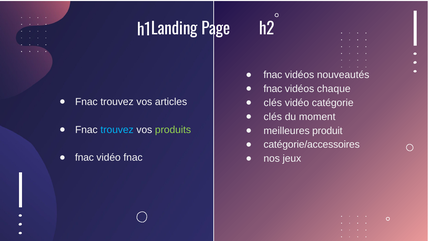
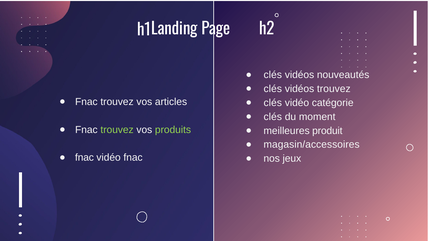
fnac: fnac -> clés (273, 75)
fnac: fnac -> clés (273, 89)
vidéos chaque: chaque -> trouvez (334, 89)
trouvez colour: light blue -> light green (117, 130)
catégorie/accessoires: catégorie/accessoires -> magasin/accessoires (312, 144)
